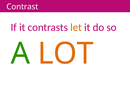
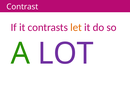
LOT colour: orange -> purple (66, 53)
